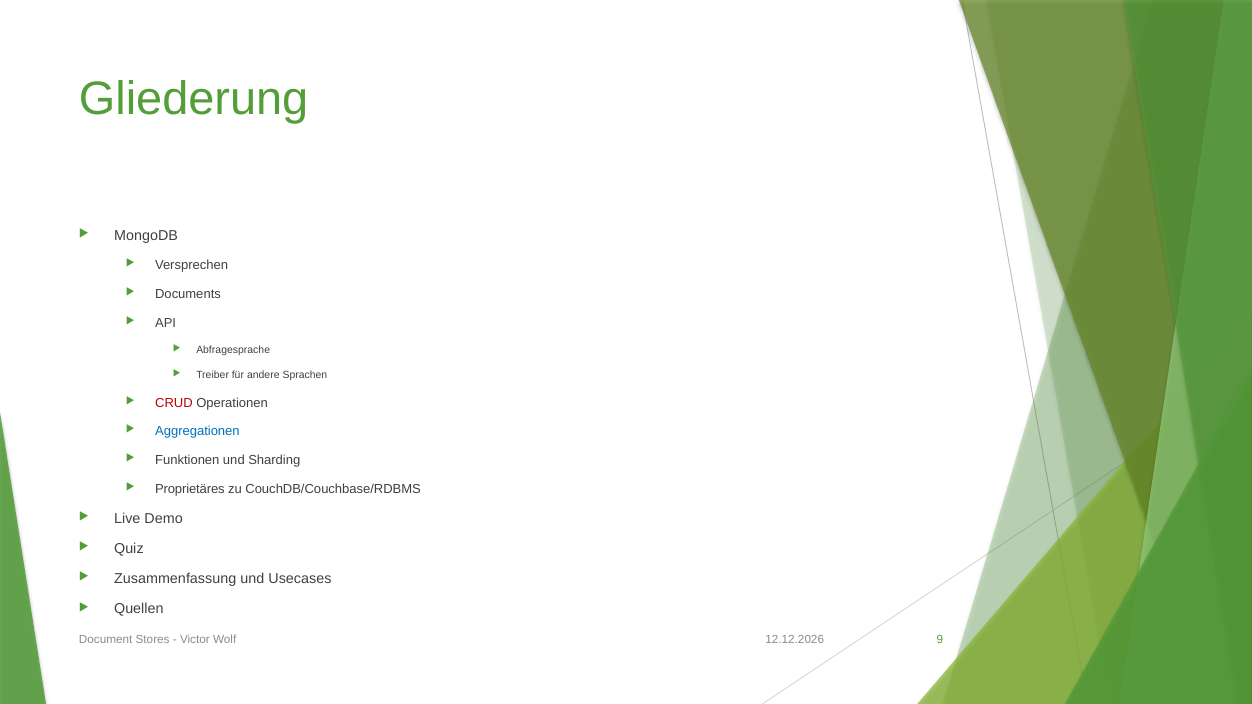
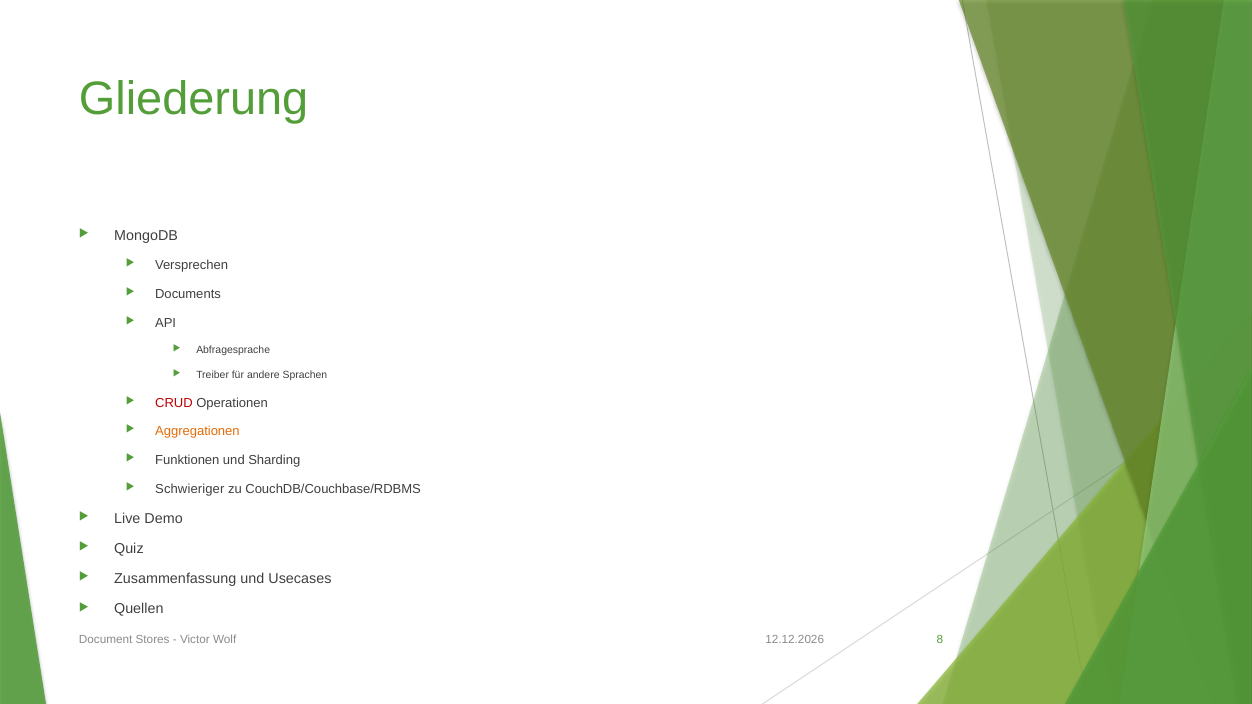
Aggregationen colour: blue -> orange (197, 432)
Proprietäres: Proprietäres -> Schwieriger (190, 489)
9: 9 -> 8 (940, 640)
